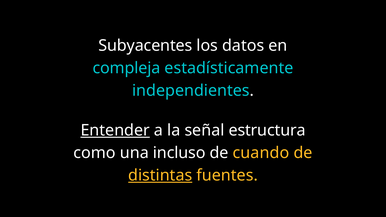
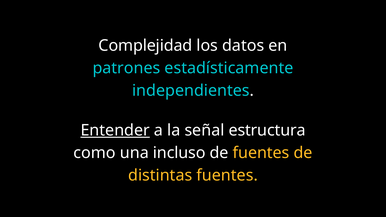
Subyacentes: Subyacentes -> Complejidad (145, 46)
compleja: compleja -> patrones (126, 68)
de cuando: cuando -> fuentes (261, 153)
distintas underline: present -> none (160, 175)
